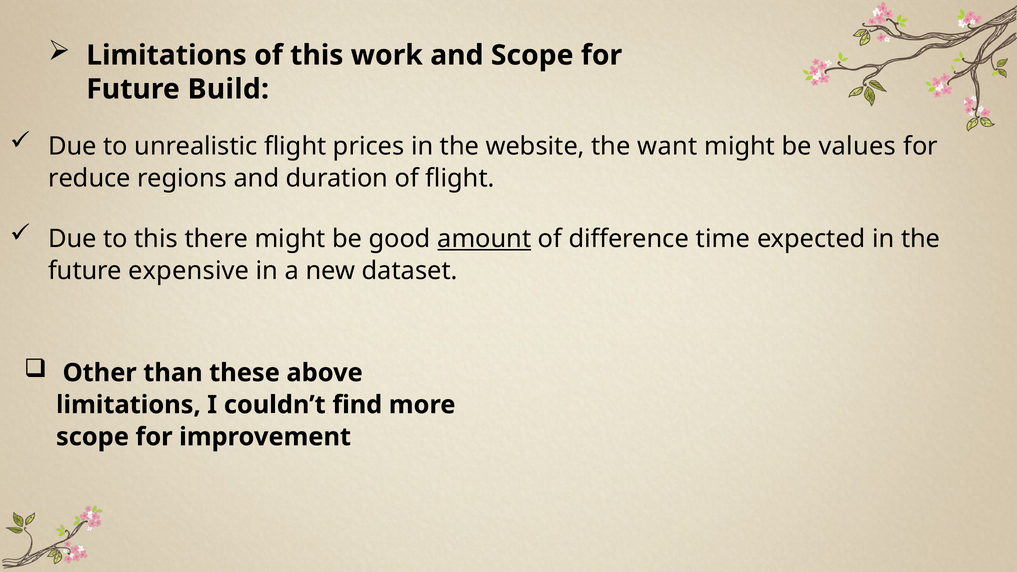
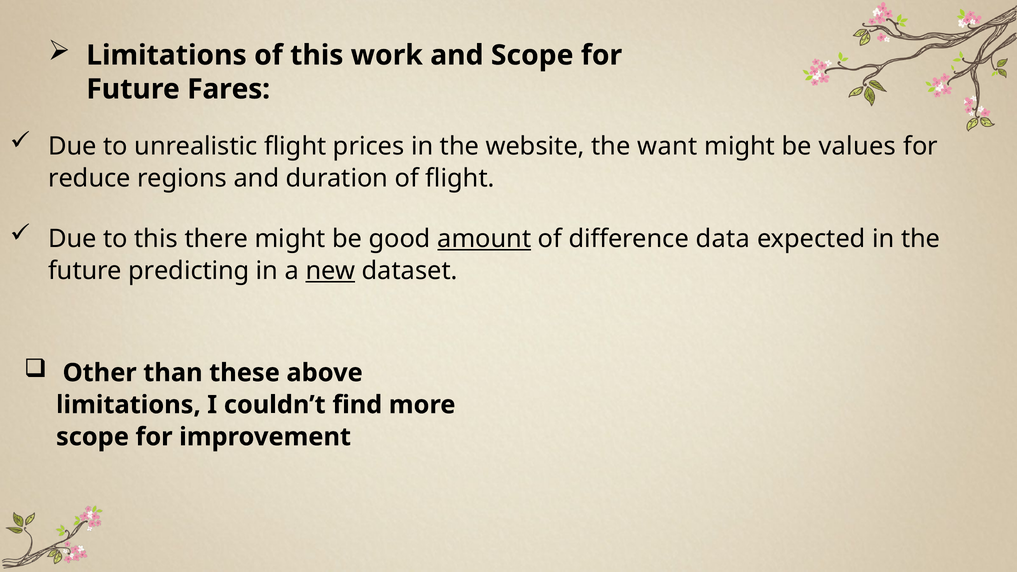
Build: Build -> Fares (229, 89)
time: time -> data (723, 239)
expensive: expensive -> predicting (189, 271)
new underline: none -> present (331, 271)
